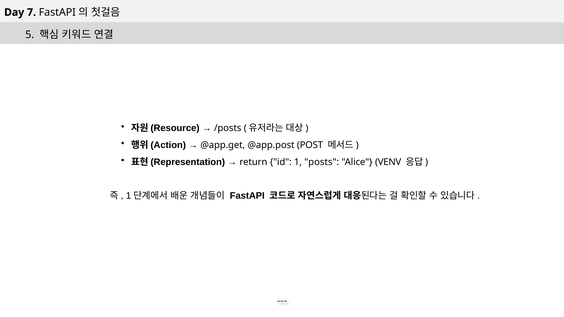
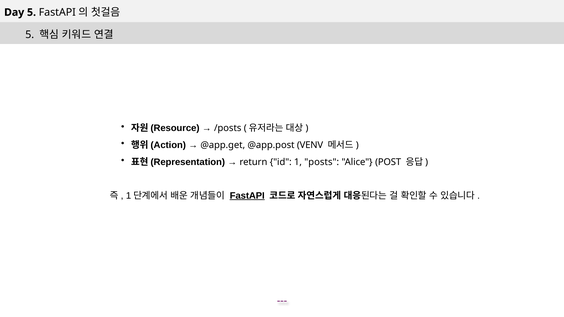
Day 7: 7 -> 5 (32, 12)
POST: POST -> VENV (310, 145)
VENV: VENV -> POST (388, 162)
FastAPI underline: none -> present (247, 196)
